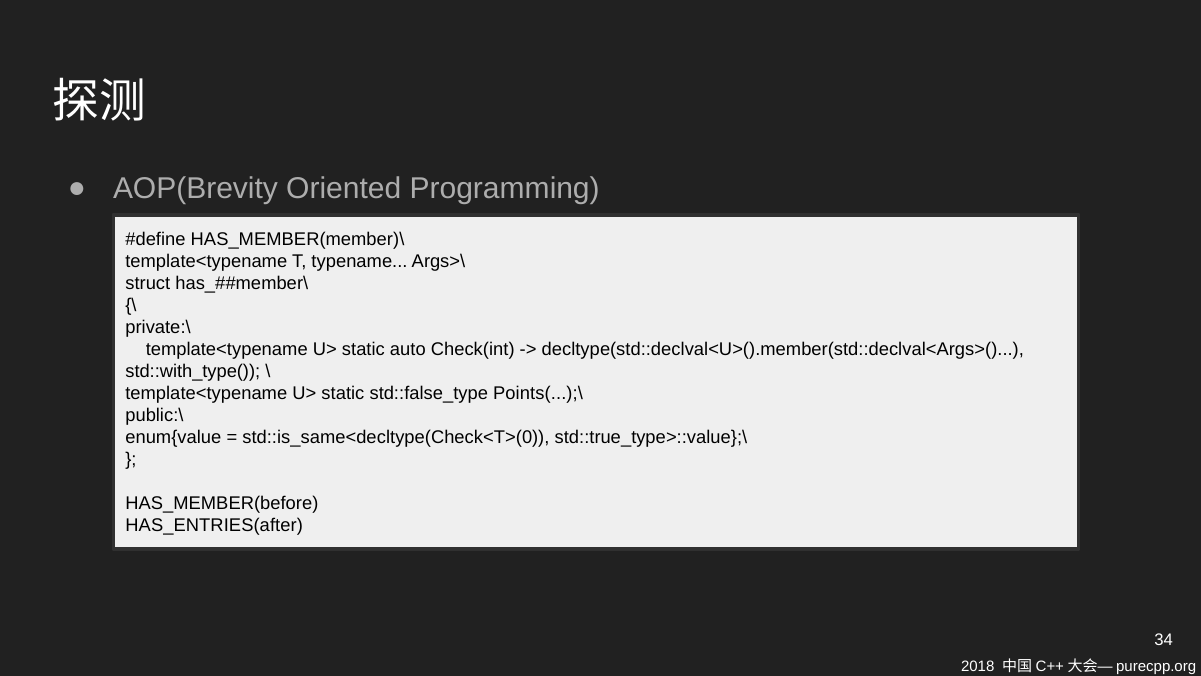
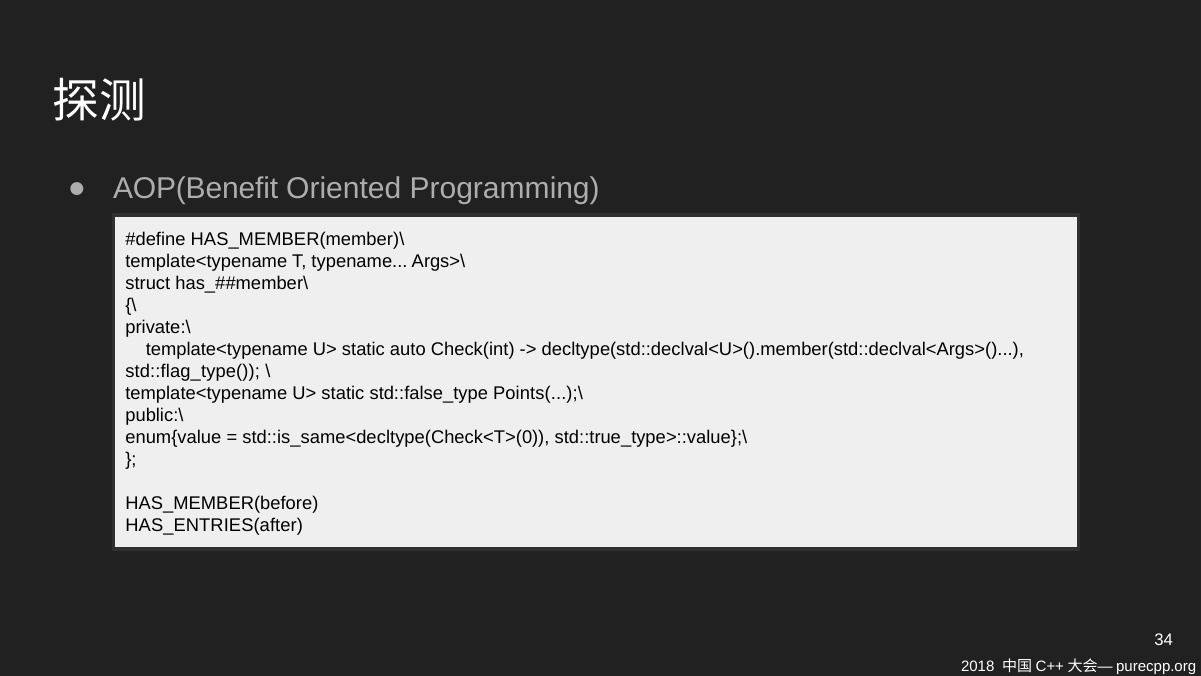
AOP(Brevity: AOP(Brevity -> AOP(Benefit (196, 189)
std::with_type(: std::with_type( -> std::flag_type( (193, 371)
